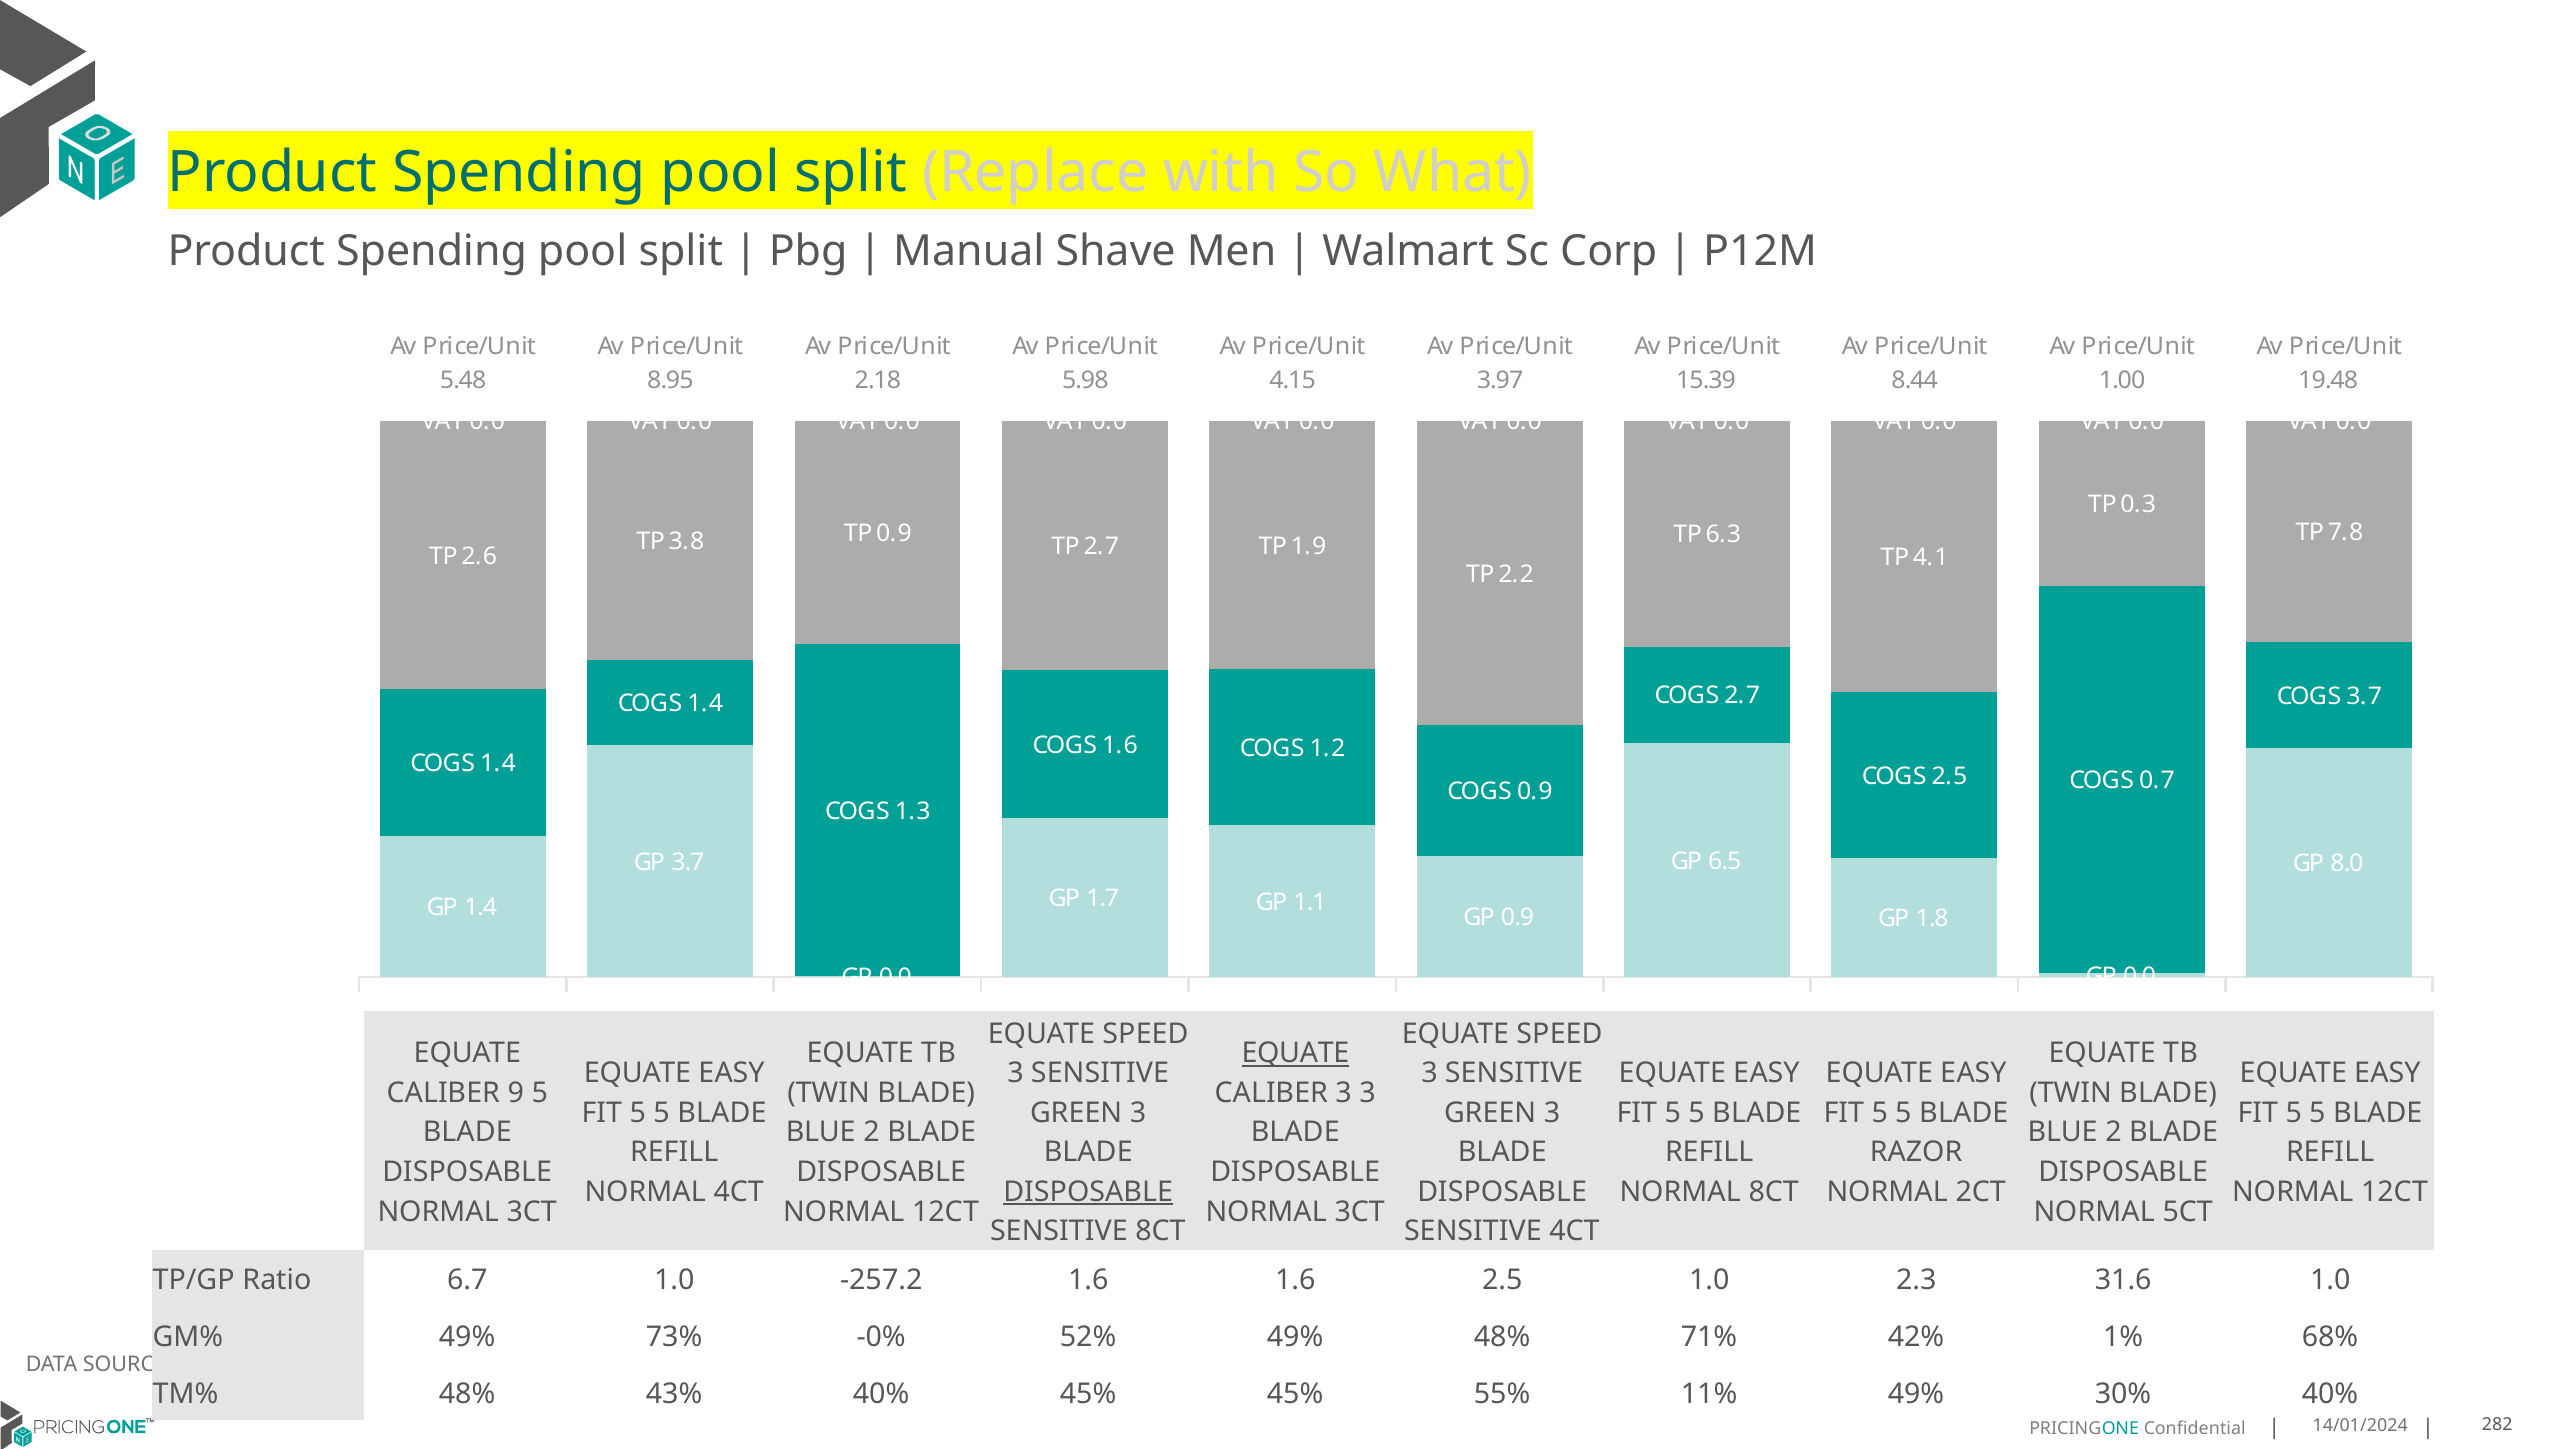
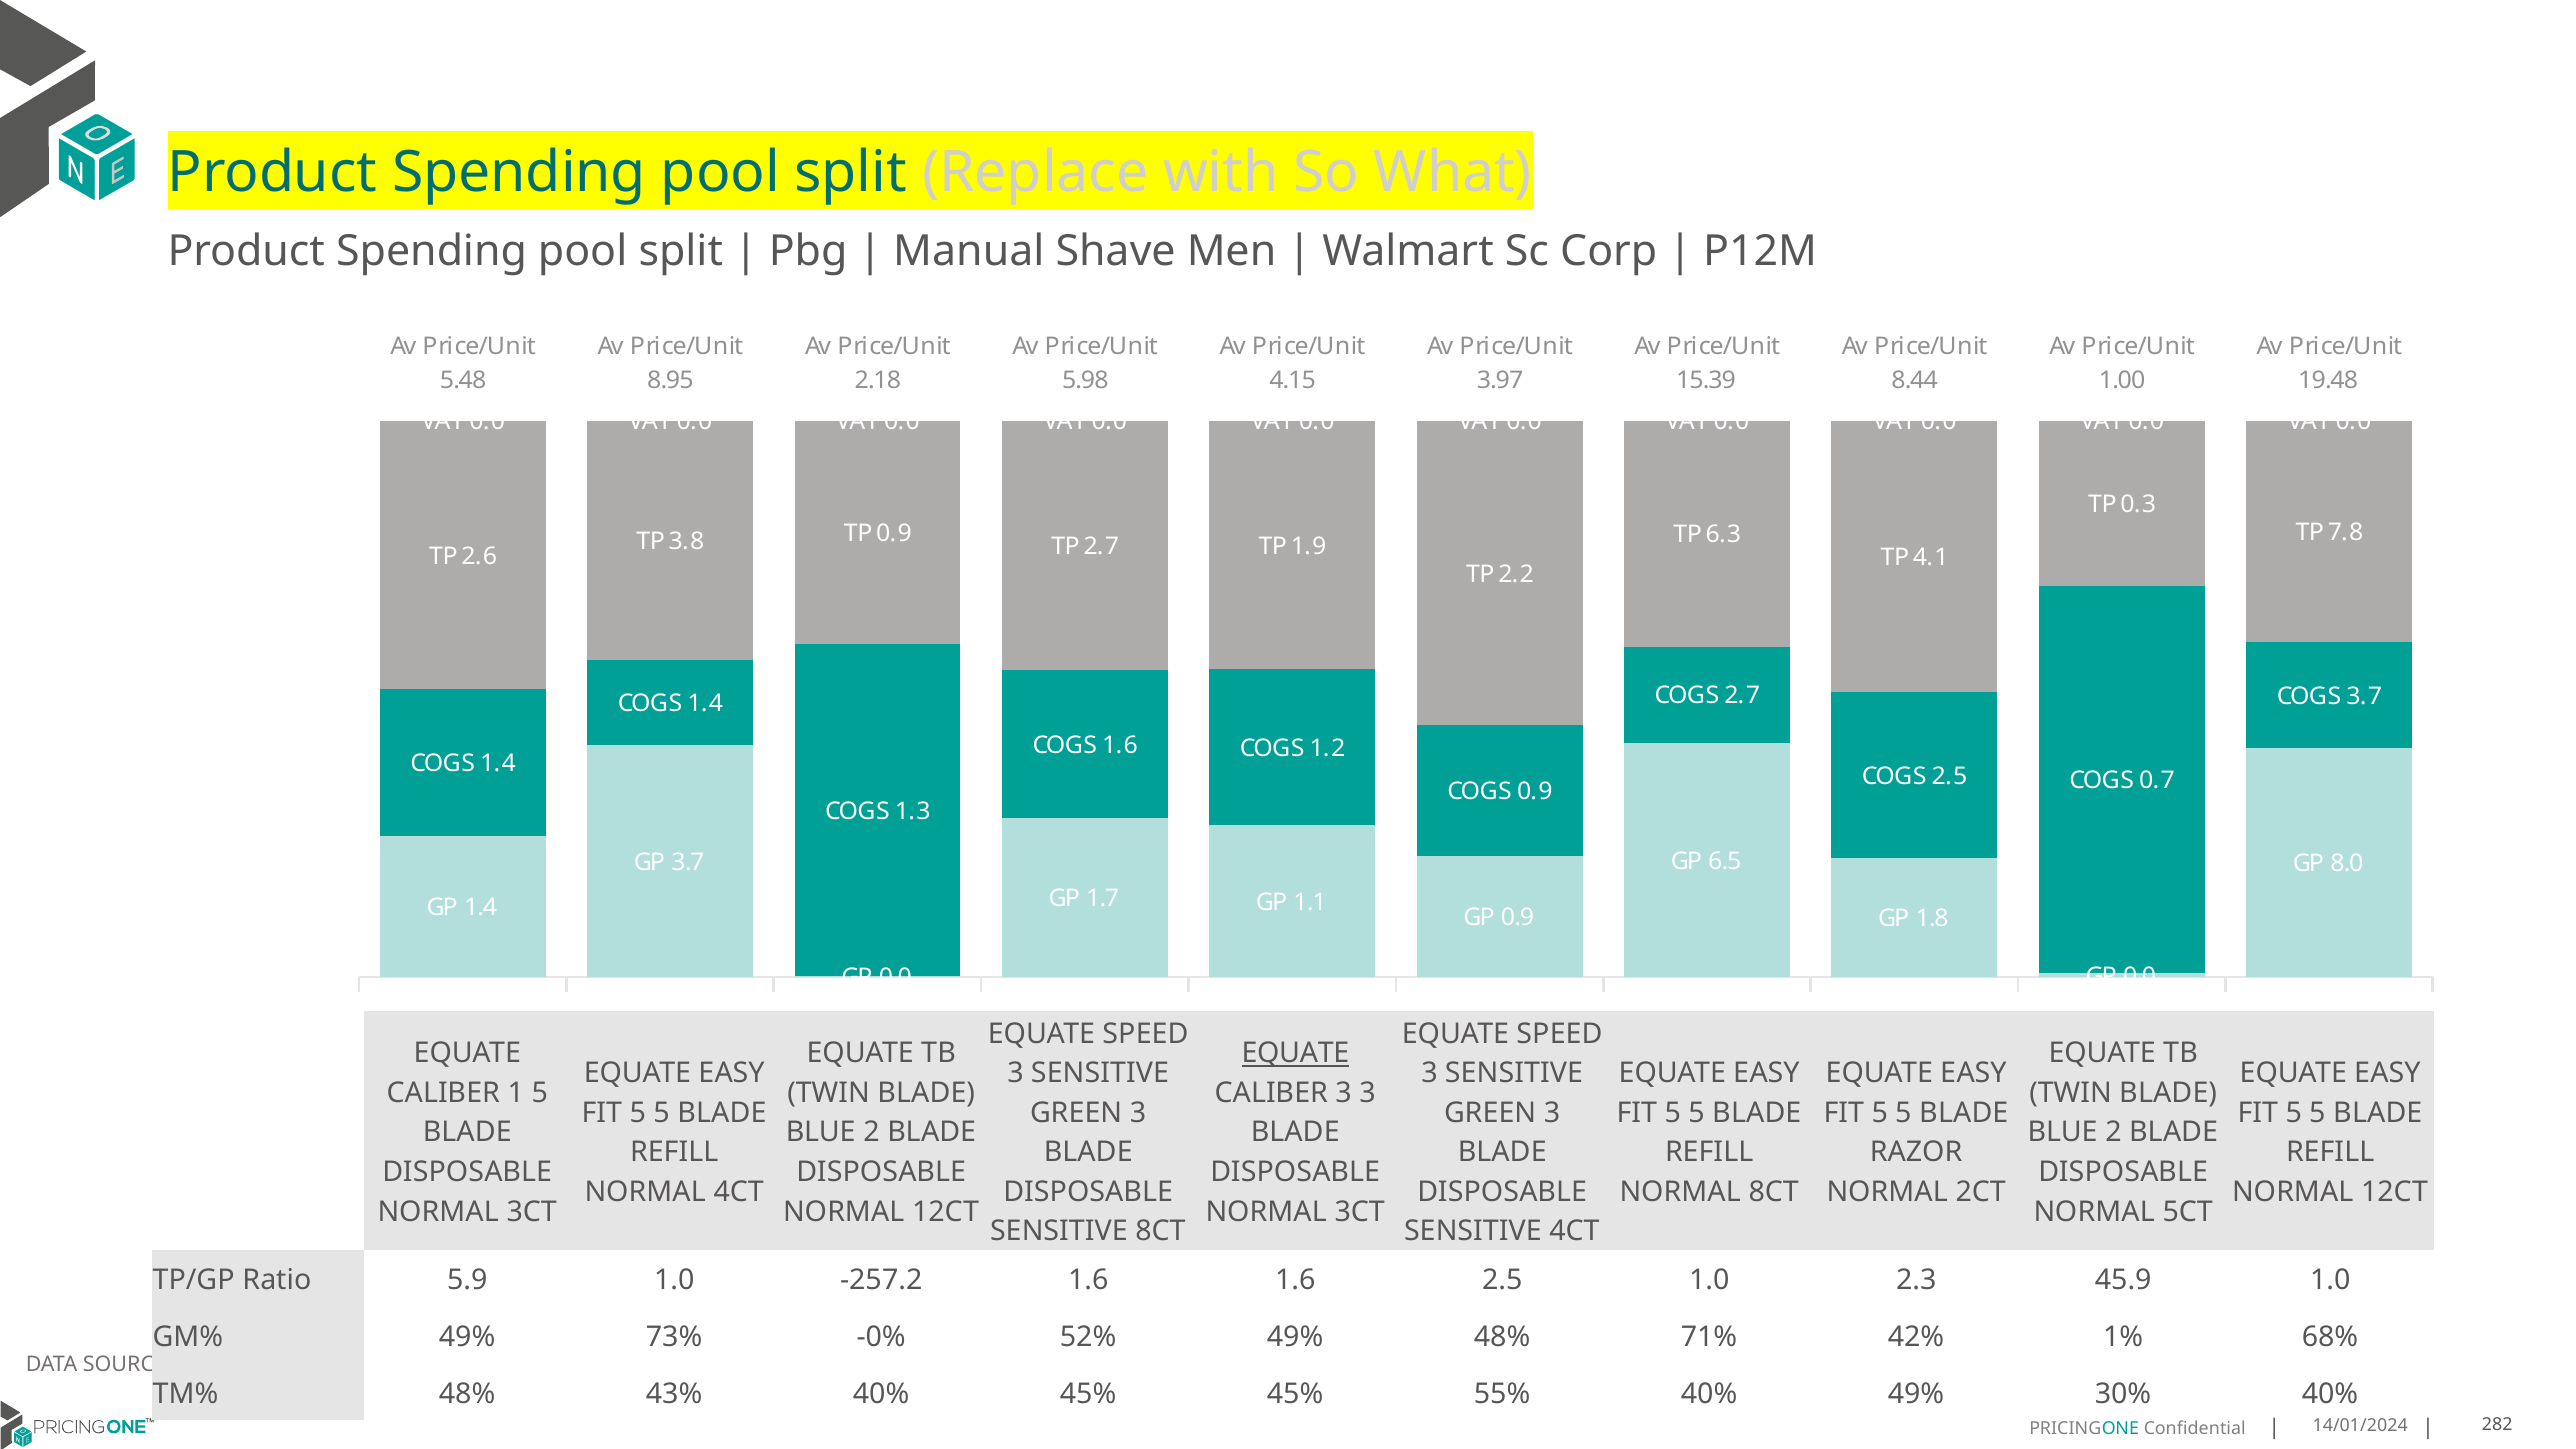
9: 9 -> 1 (516, 1093)
DISPOSABLE underline: present -> none (1088, 1192)
6.7: 6.7 -> 5.9 (467, 1280)
31.6: 31.6 -> 45.9 (2123, 1280)
55% 11%: 11% -> 40% (1709, 1394)
